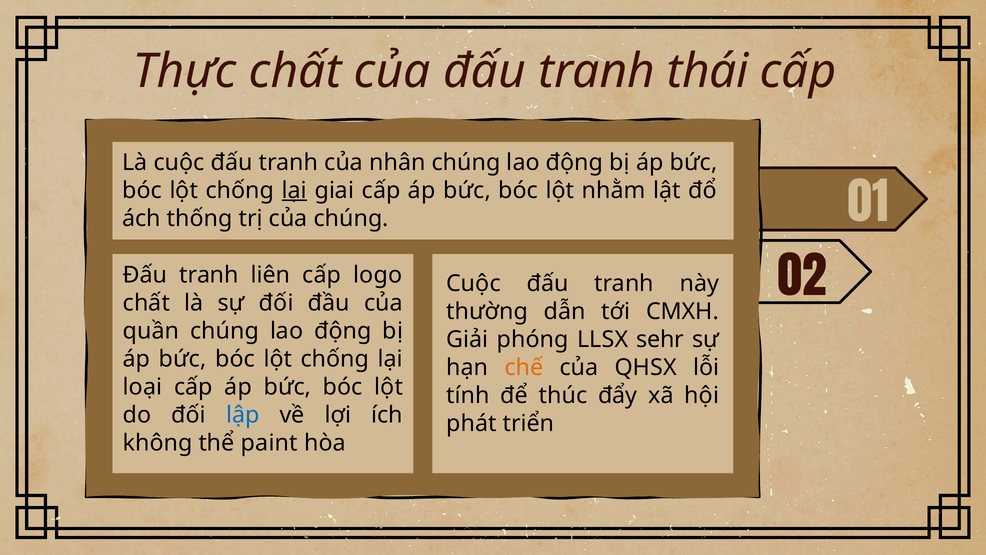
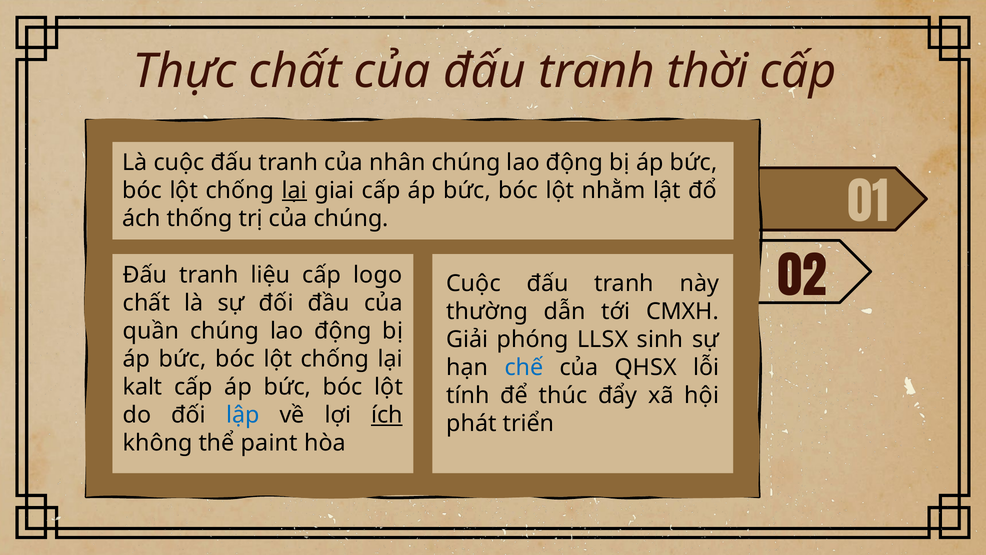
thái: thái -> thời (708, 71)
liên: liên -> liệu (271, 275)
sehr: sehr -> sinh (660, 340)
chế colour: orange -> blue (524, 367)
loại: loại -> kalt (143, 387)
ích underline: none -> present (387, 415)
